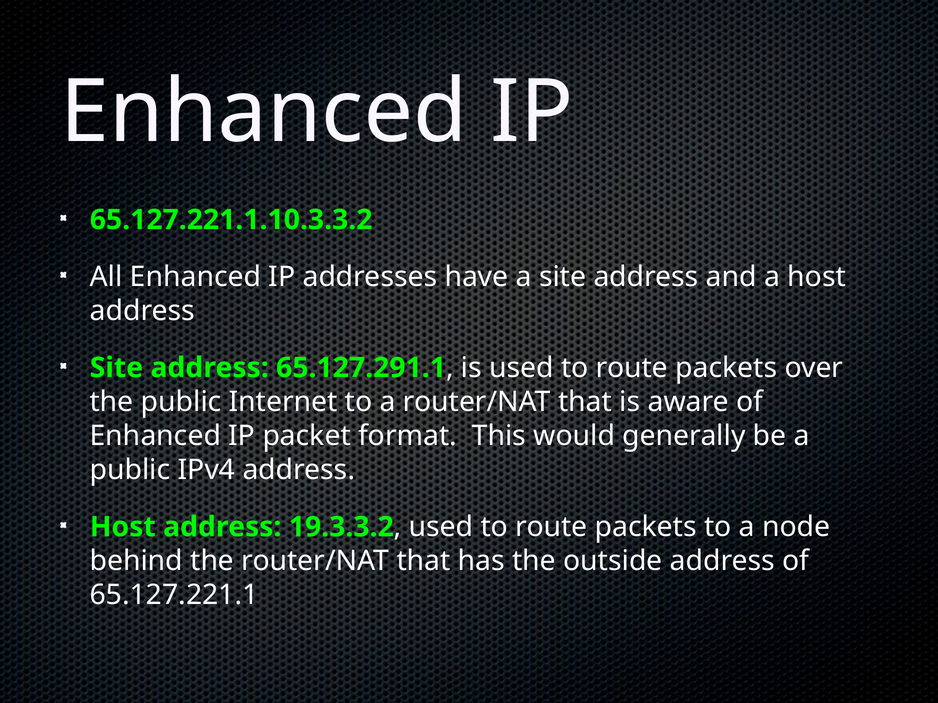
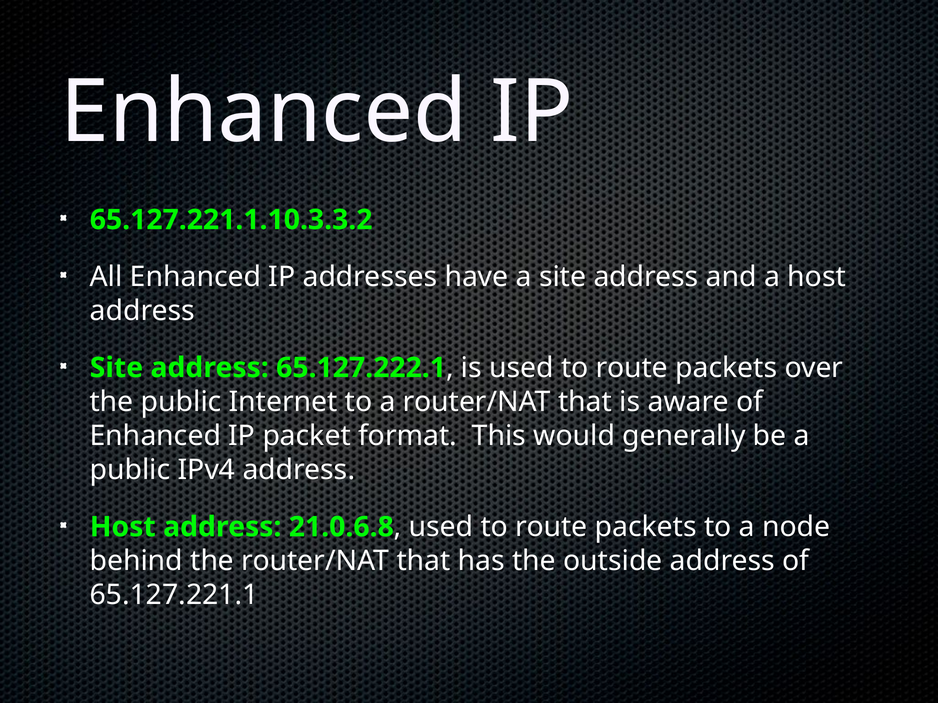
65.127.291.1: 65.127.291.1 -> 65.127.222.1 (361, 368)
19.3.3.2: 19.3.3.2 -> 21.0.6.8 (341, 527)
